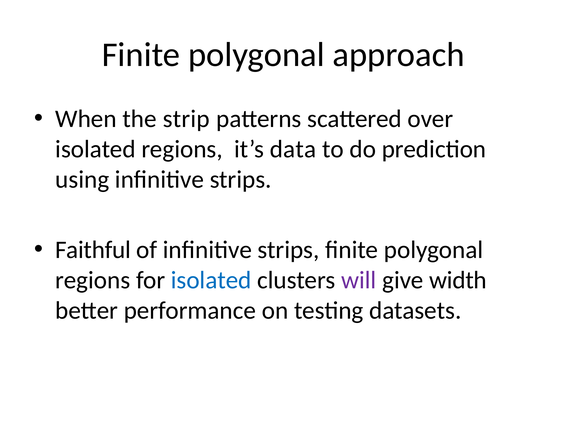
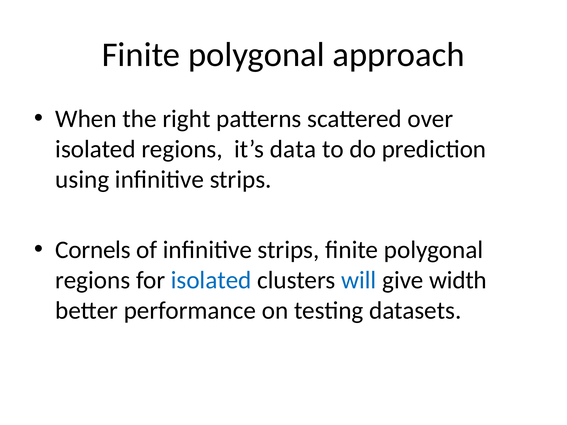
strip: strip -> right (186, 119)
Faithful: Faithful -> Cornels (93, 250)
will colour: purple -> blue (359, 280)
